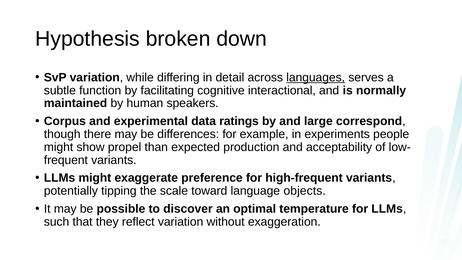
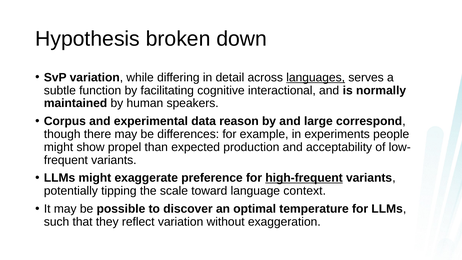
ratings: ratings -> reason (239, 121)
high-frequent underline: none -> present (304, 178)
objects: objects -> context (305, 191)
